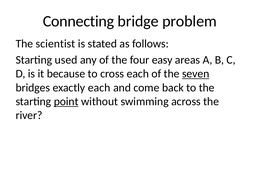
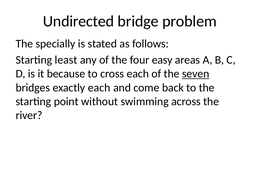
Connecting: Connecting -> Undirected (78, 21)
scientist: scientist -> specially (56, 44)
used: used -> least (66, 60)
point underline: present -> none (66, 102)
